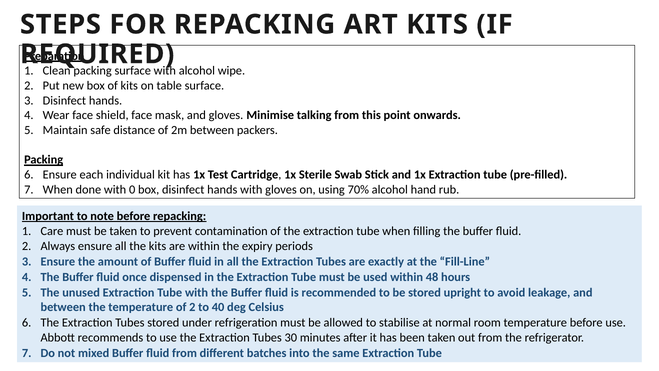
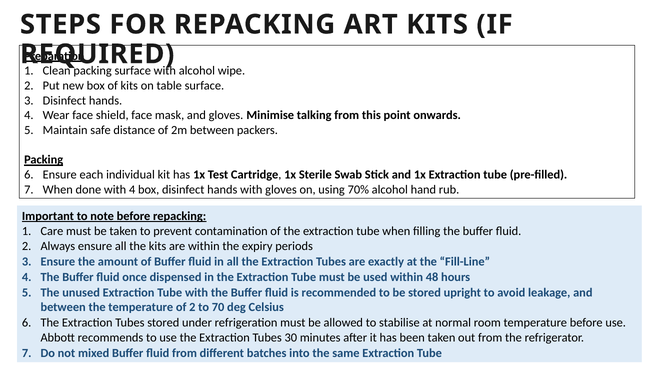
with 0: 0 -> 4 (132, 189)
40: 40 -> 70 (218, 307)
